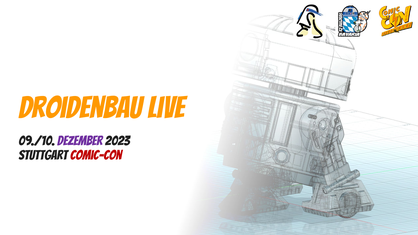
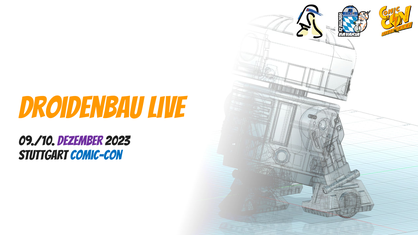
Comic-Con colour: red -> blue (96, 155)
